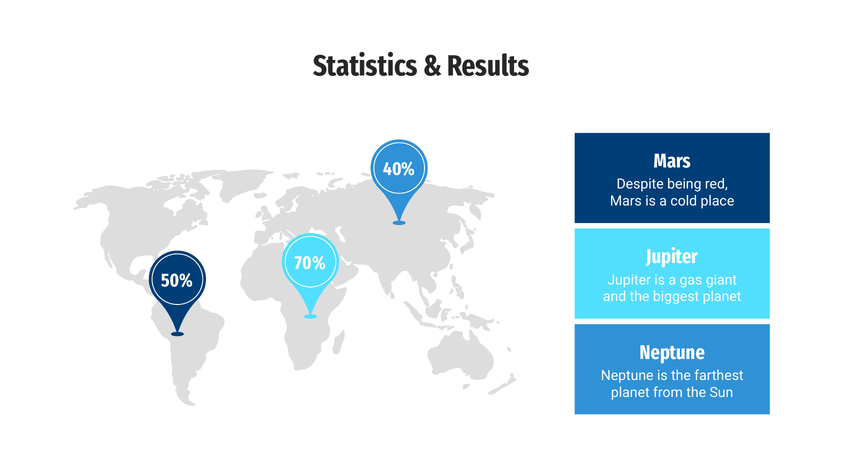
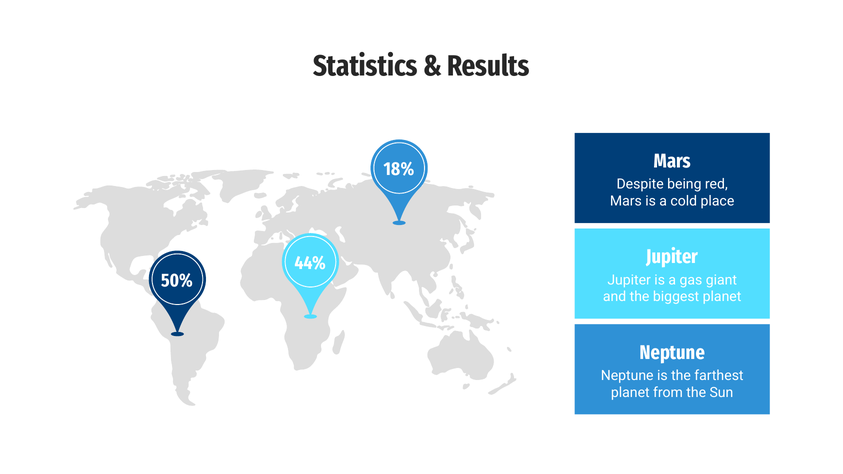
40%: 40% -> 18% (399, 169)
70%: 70% -> 44% (310, 263)
